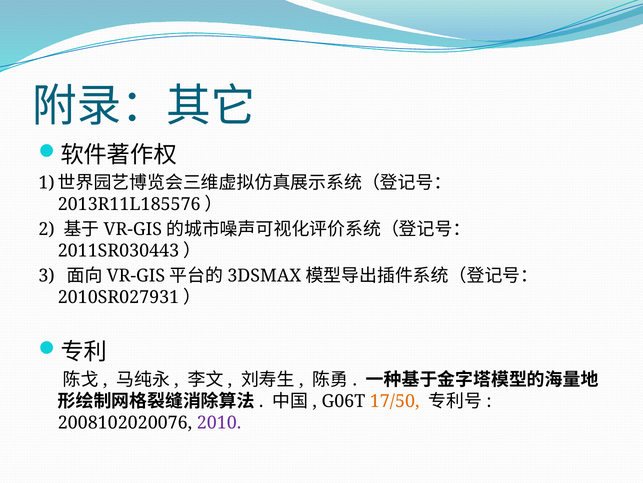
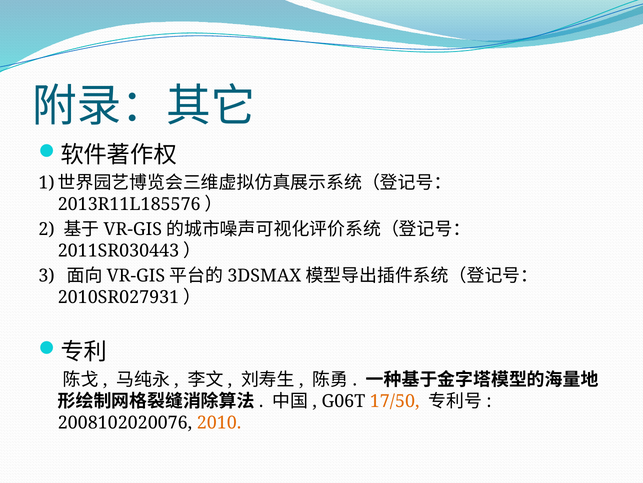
2010 colour: purple -> orange (219, 422)
